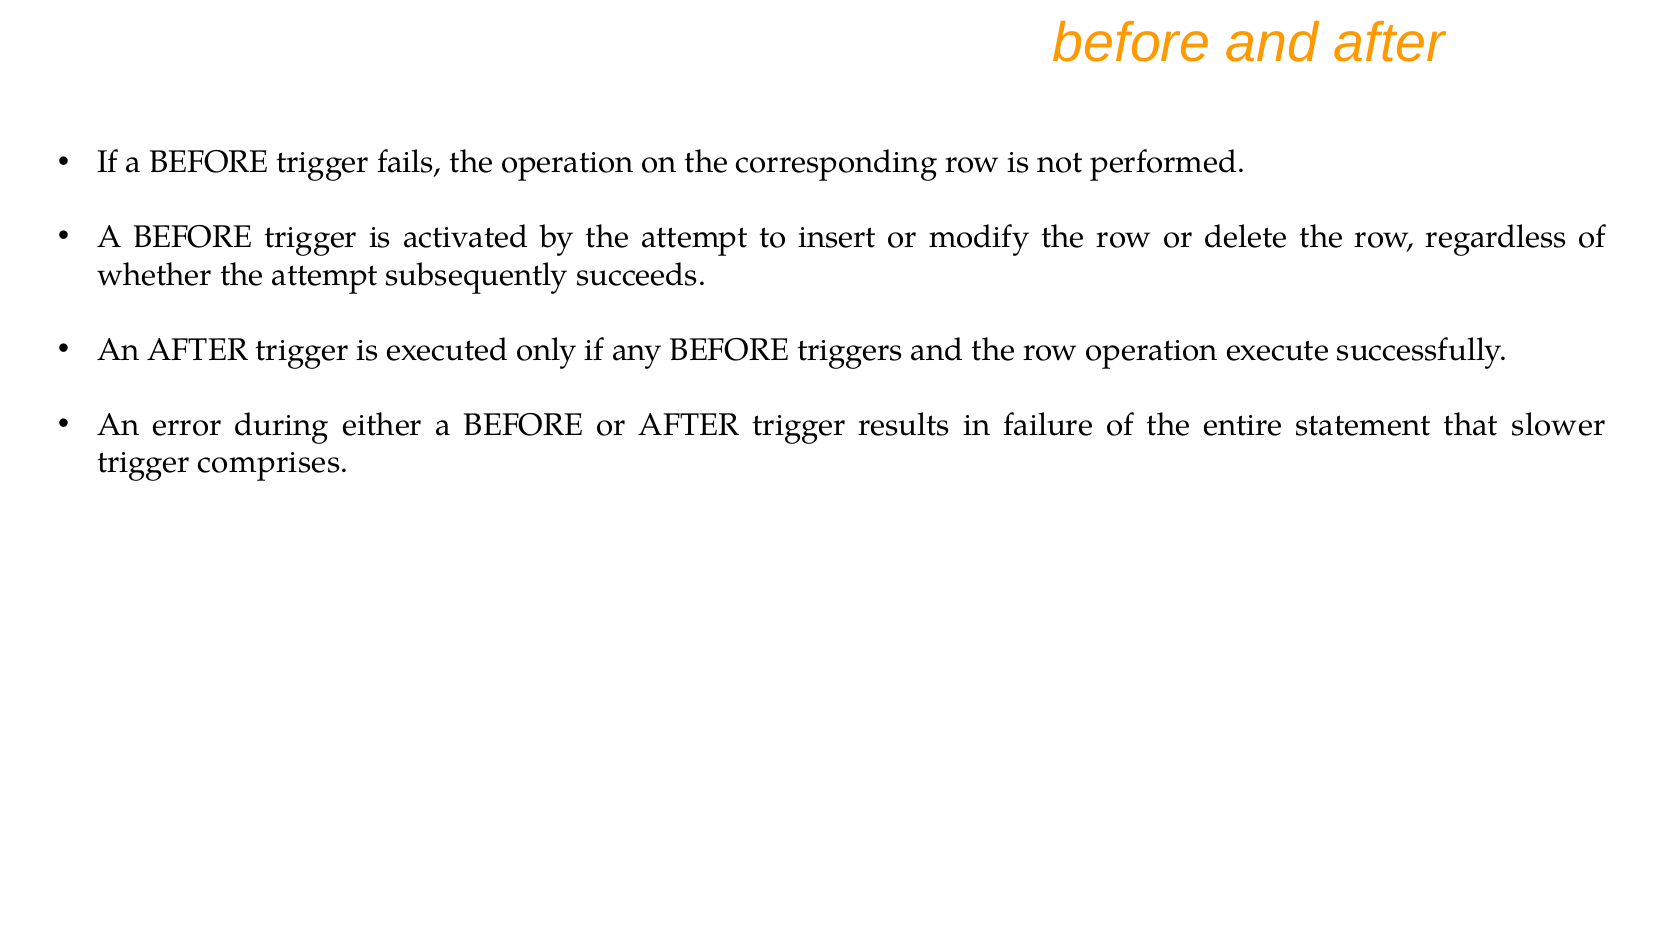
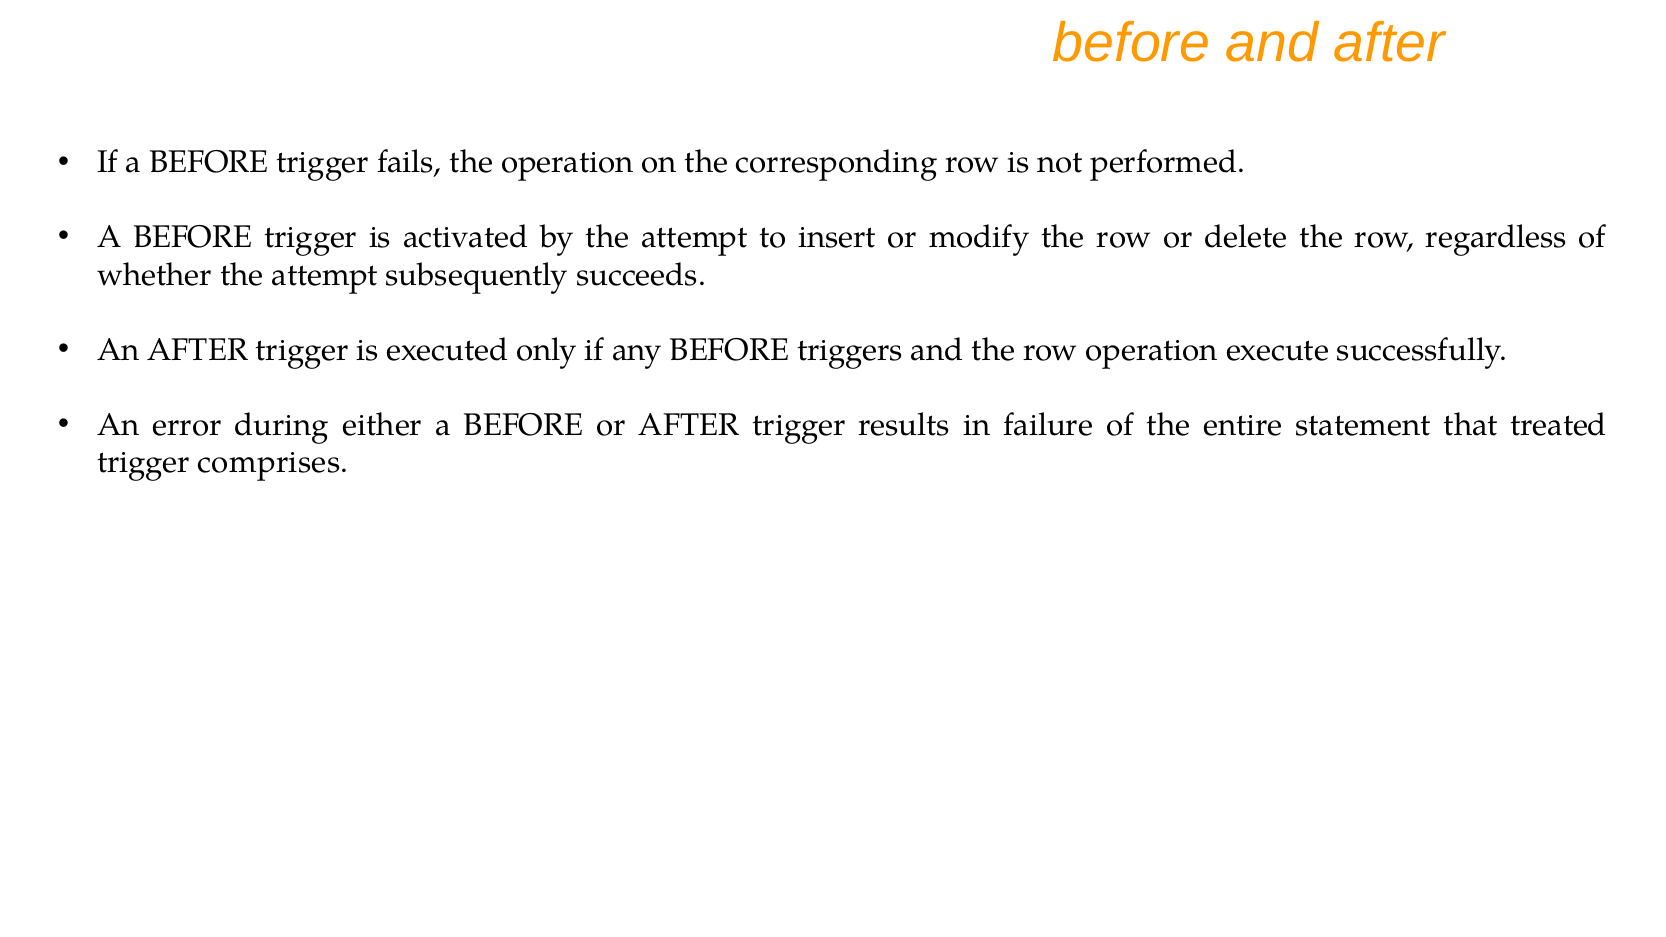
slower: slower -> treated (1559, 425)
